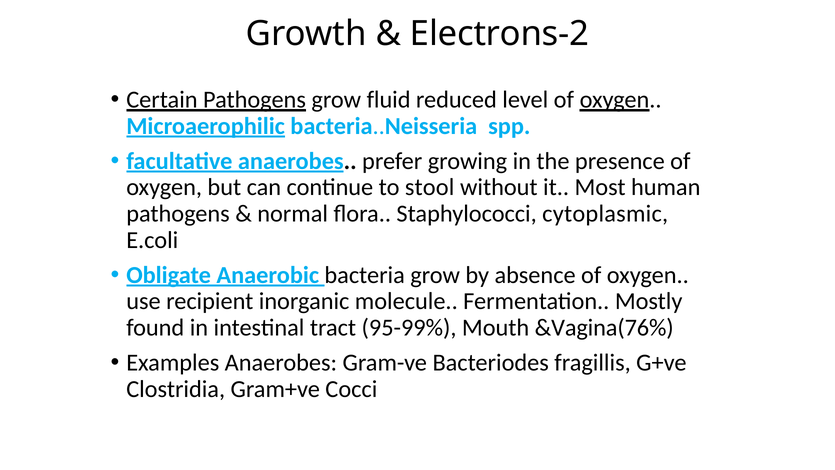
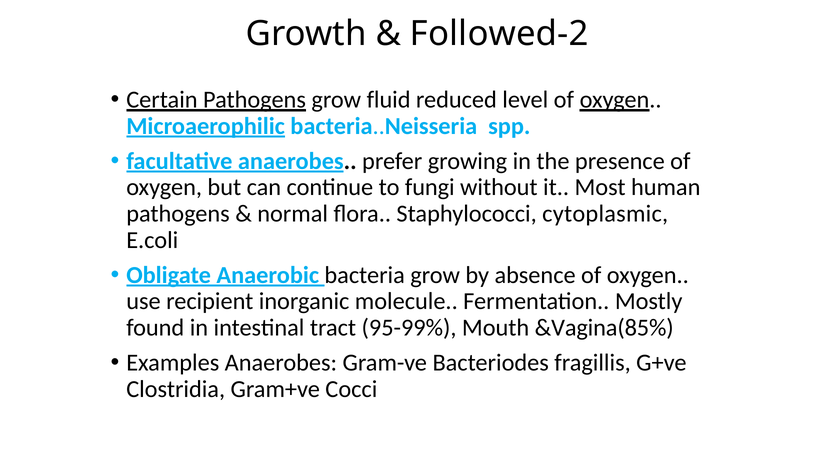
Electrons-2: Electrons-2 -> Followed-2 (499, 34)
stool: stool -> fungi (430, 187)
&Vagina(76%: &Vagina(76% -> &Vagina(85% (604, 328)
